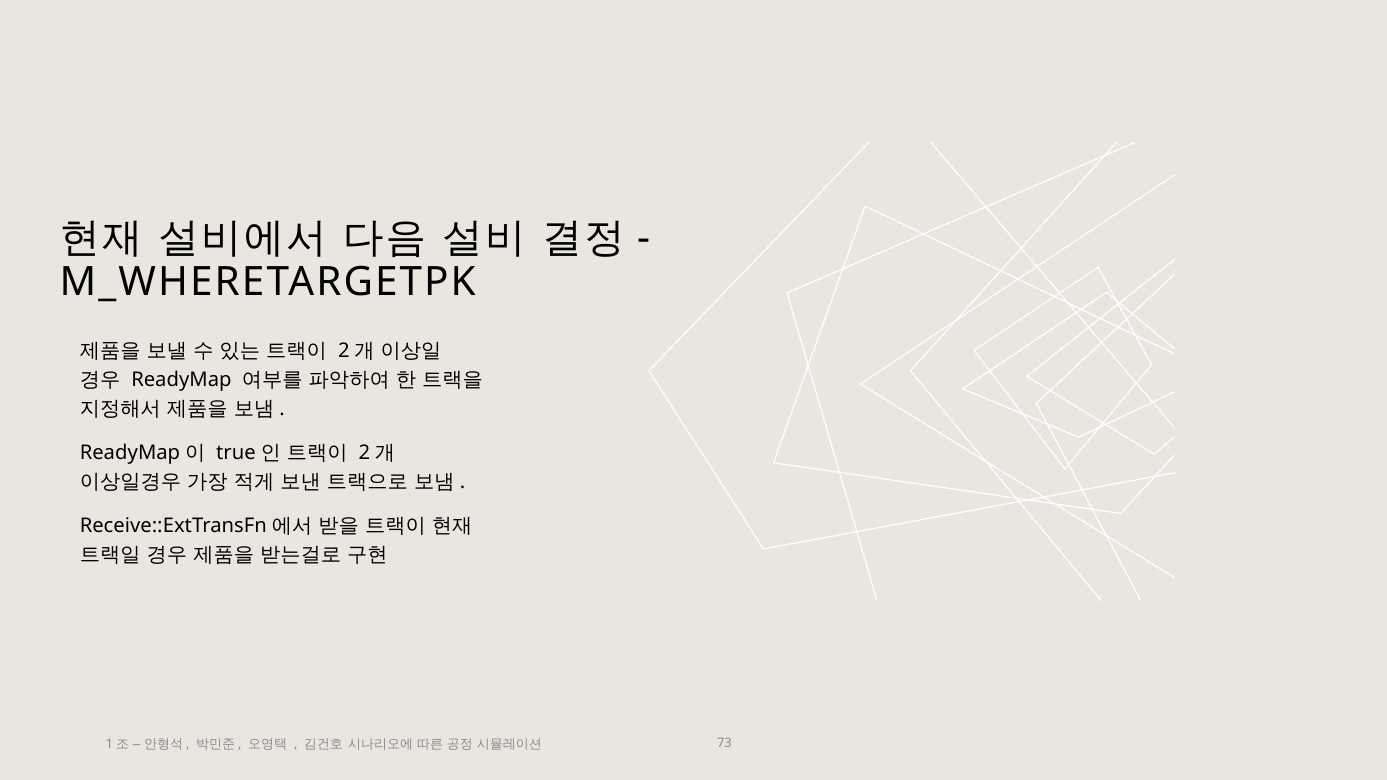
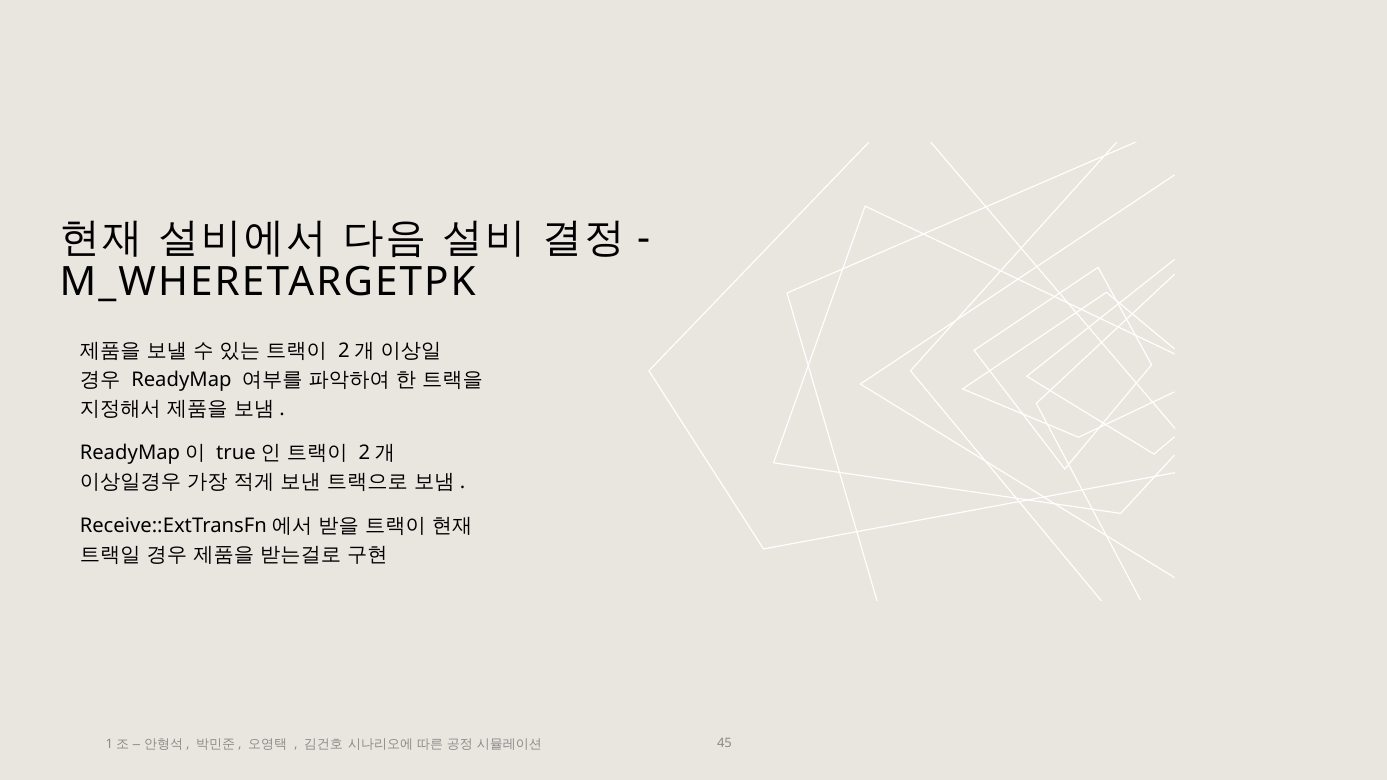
73: 73 -> 45 (724, 744)
